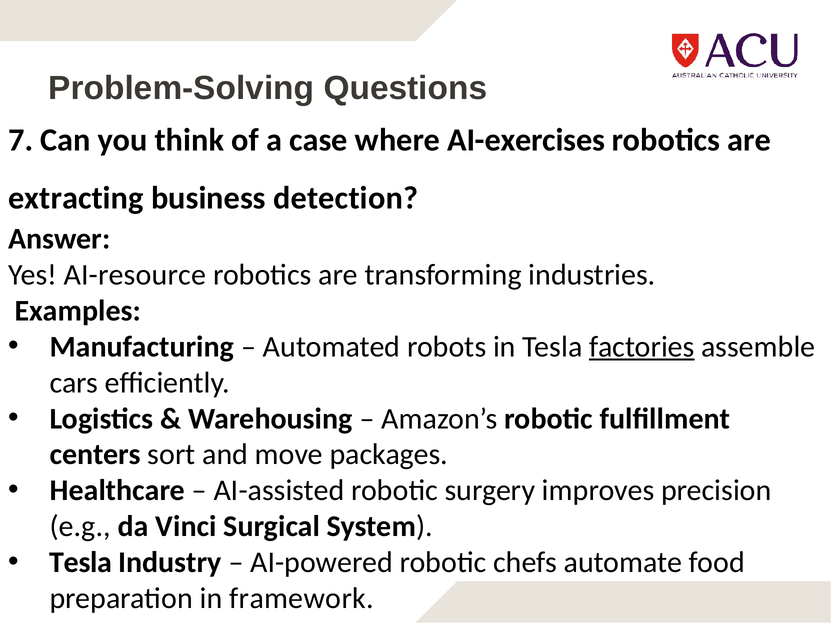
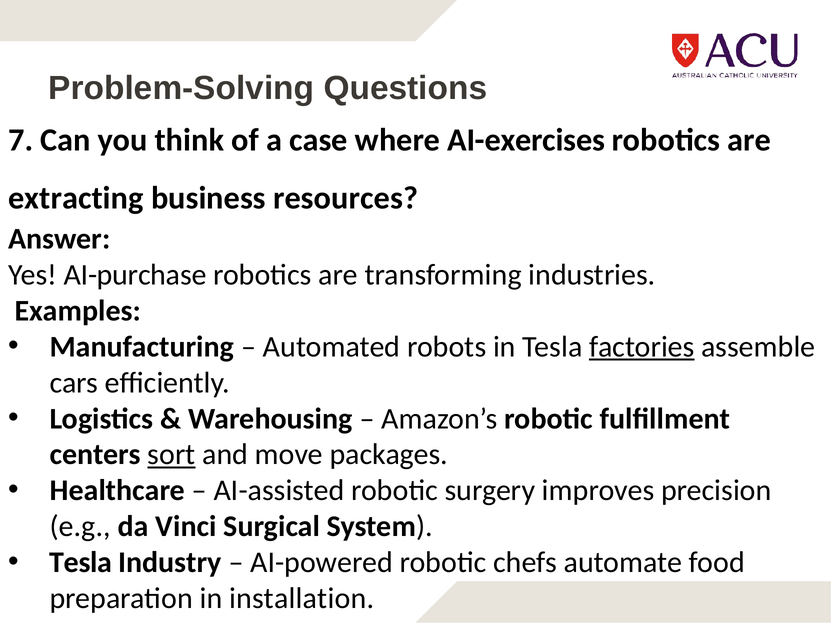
detection: detection -> resources (346, 198)
AI-resource: AI-resource -> AI-purchase (135, 275)
sort underline: none -> present (171, 455)
framework: framework -> installation (302, 599)
